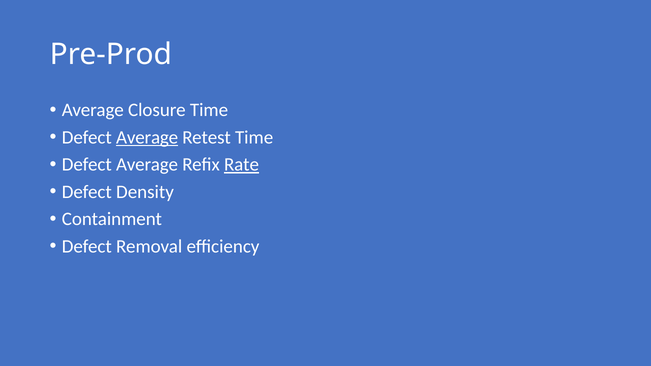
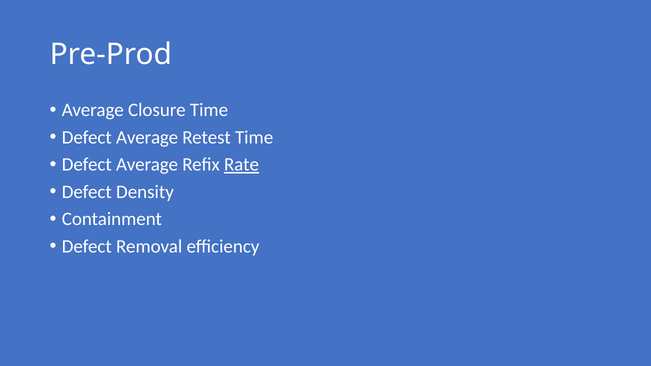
Average underline: present -> none (147, 137)
